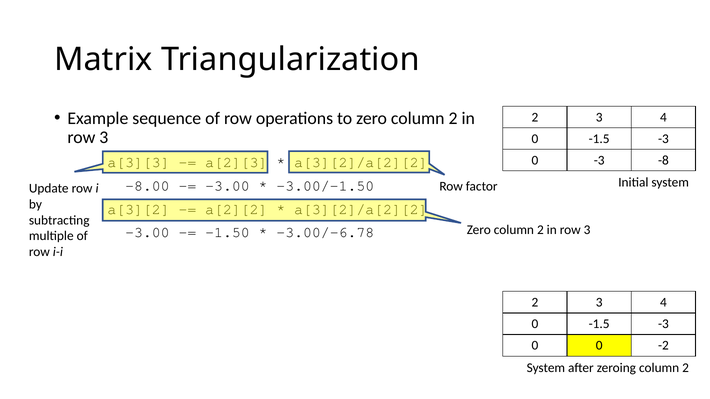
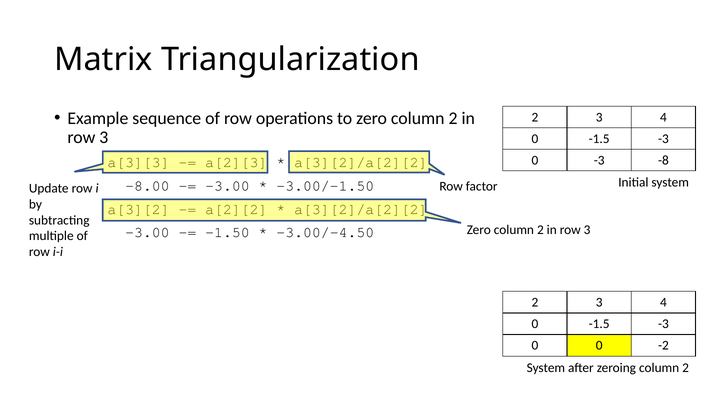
-3.00/-6.78: -3.00/-6.78 -> -3.00/-4.50 (325, 233)
